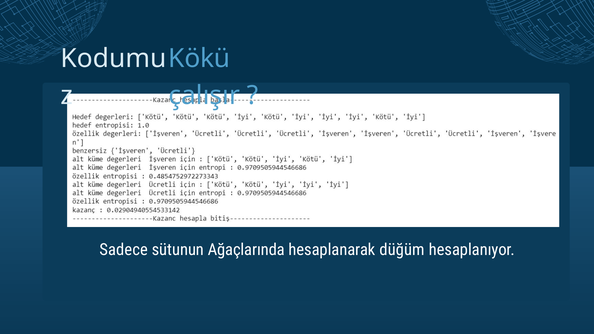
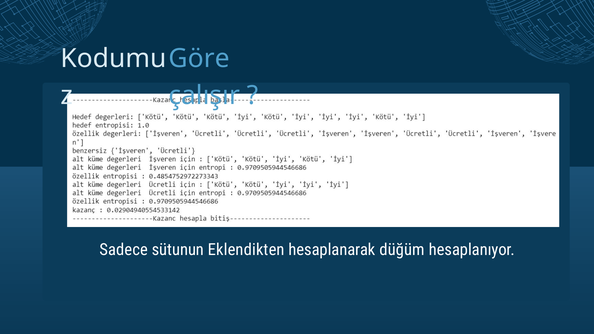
Kökü: Kökü -> Göre (199, 58)
Ağaçlarında: Ağaçlarında -> Eklendikten (246, 250)
